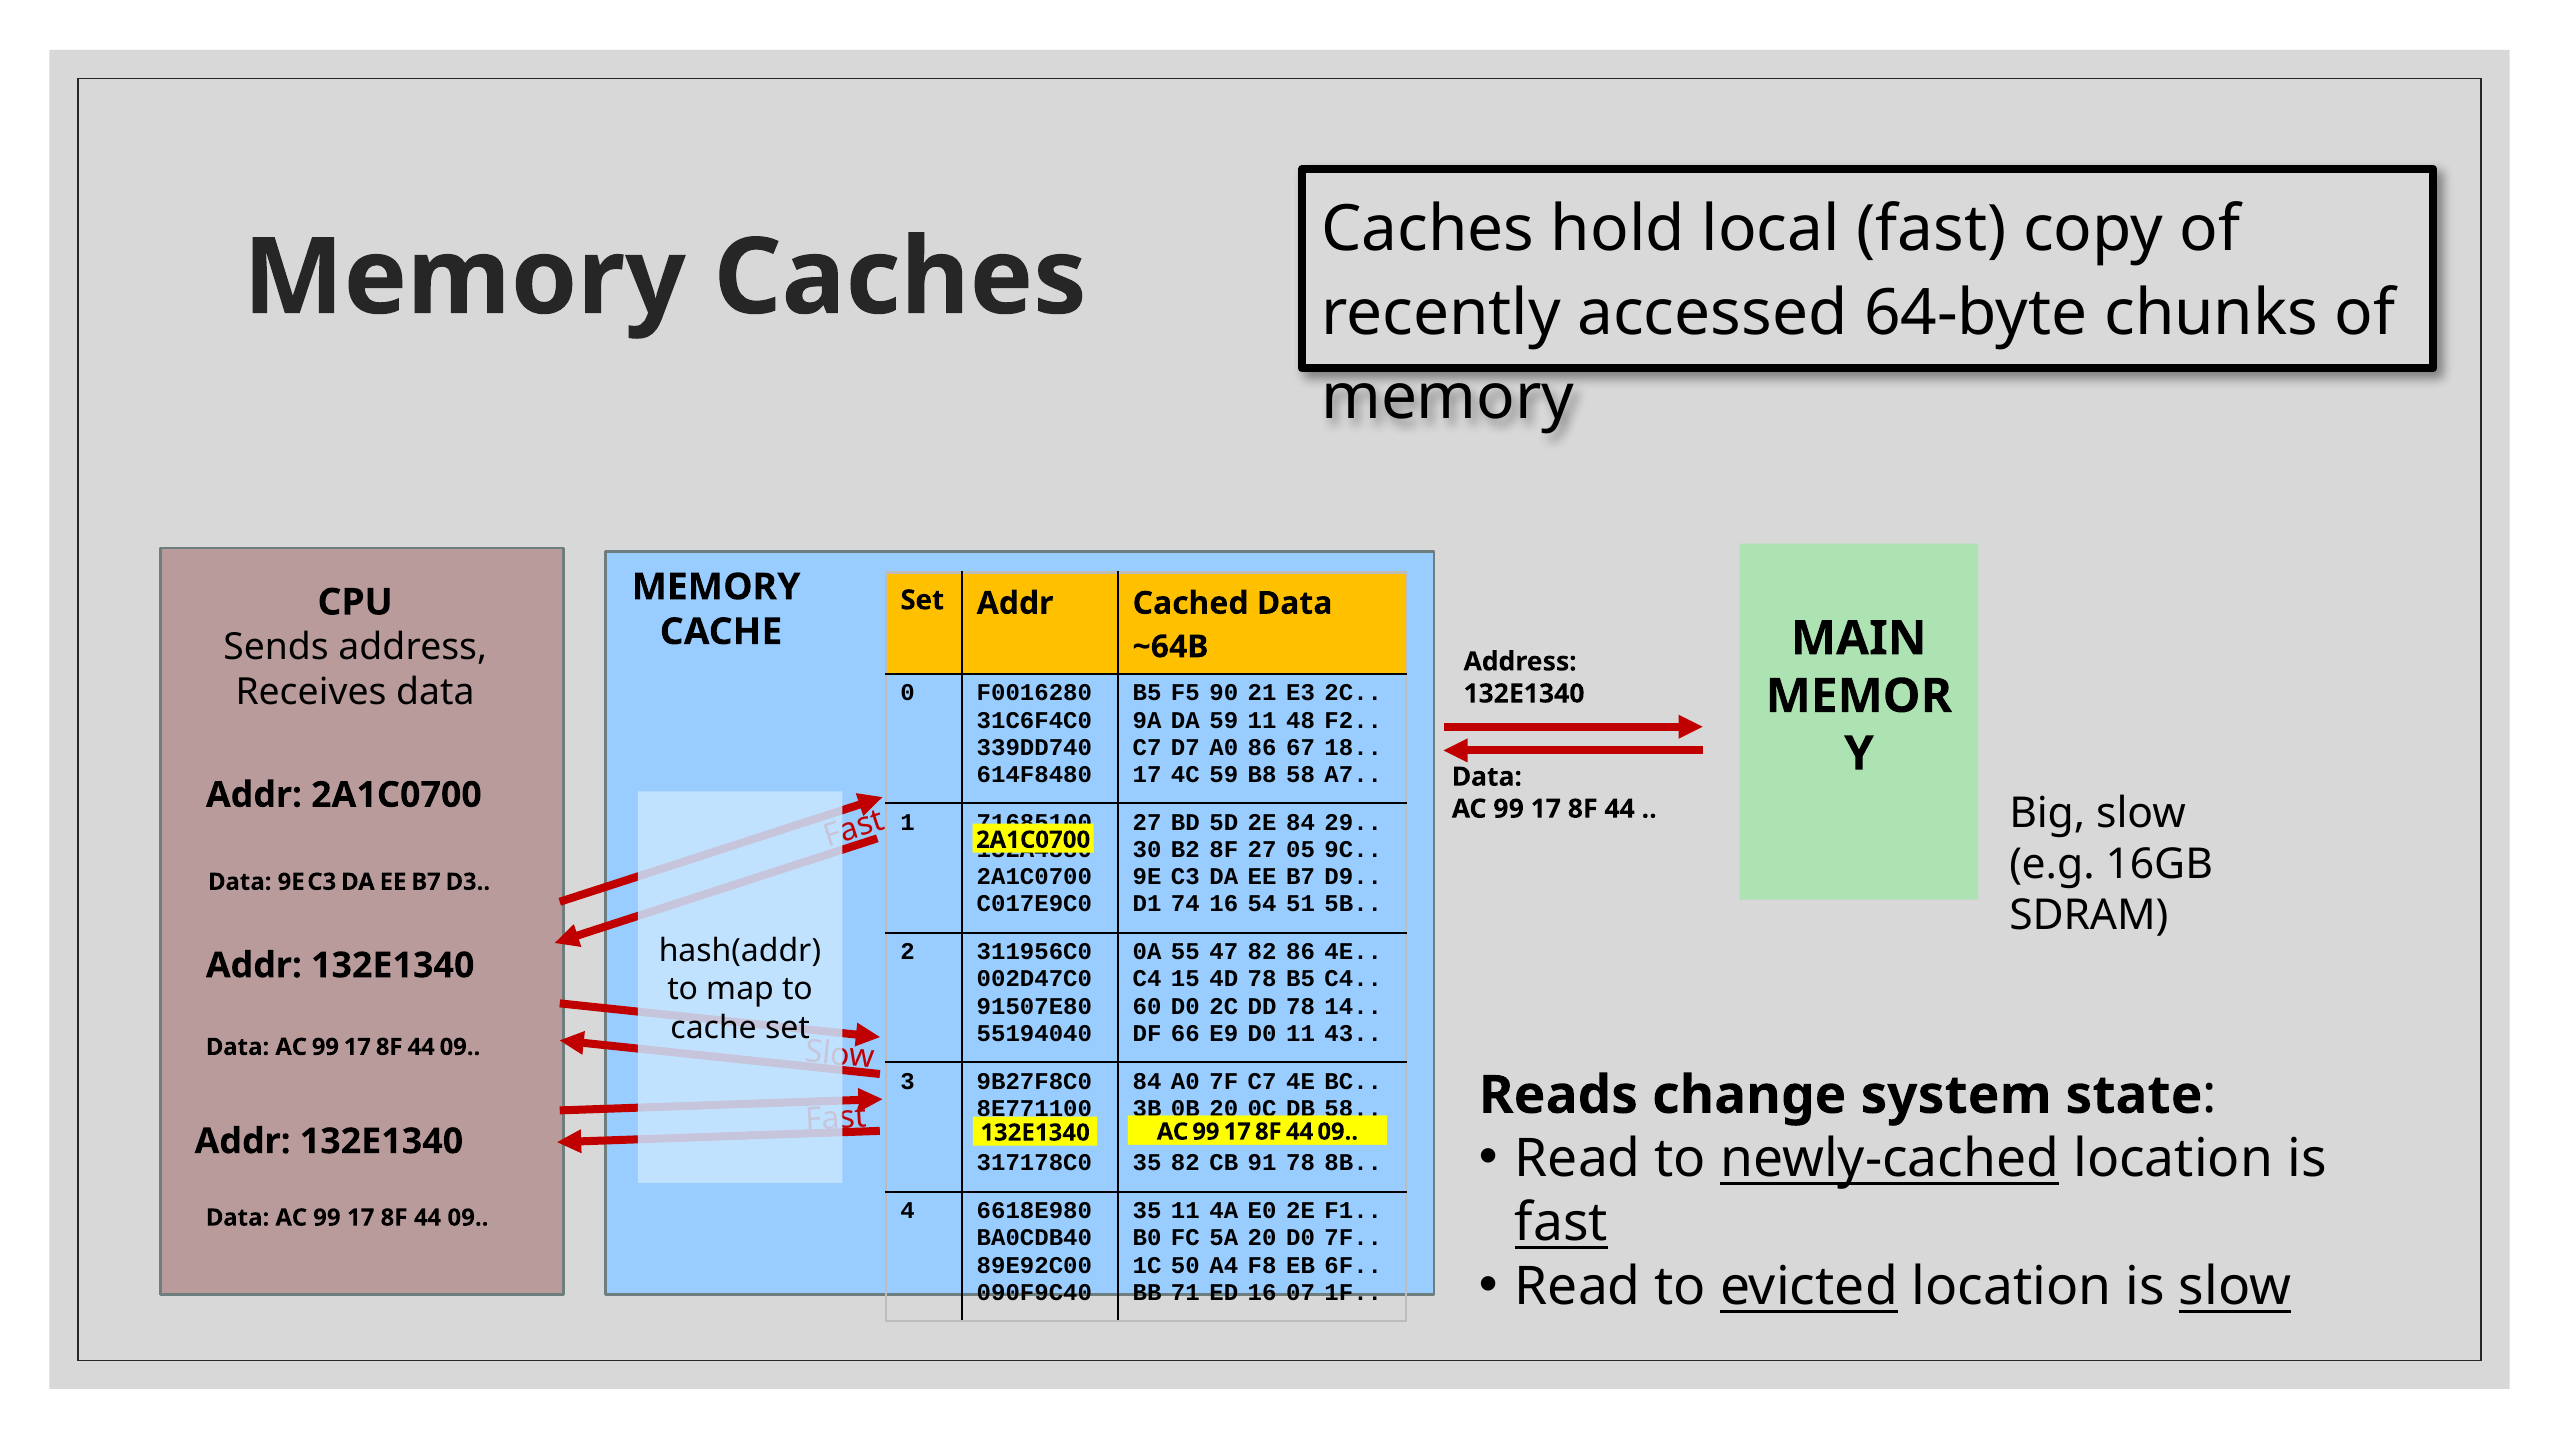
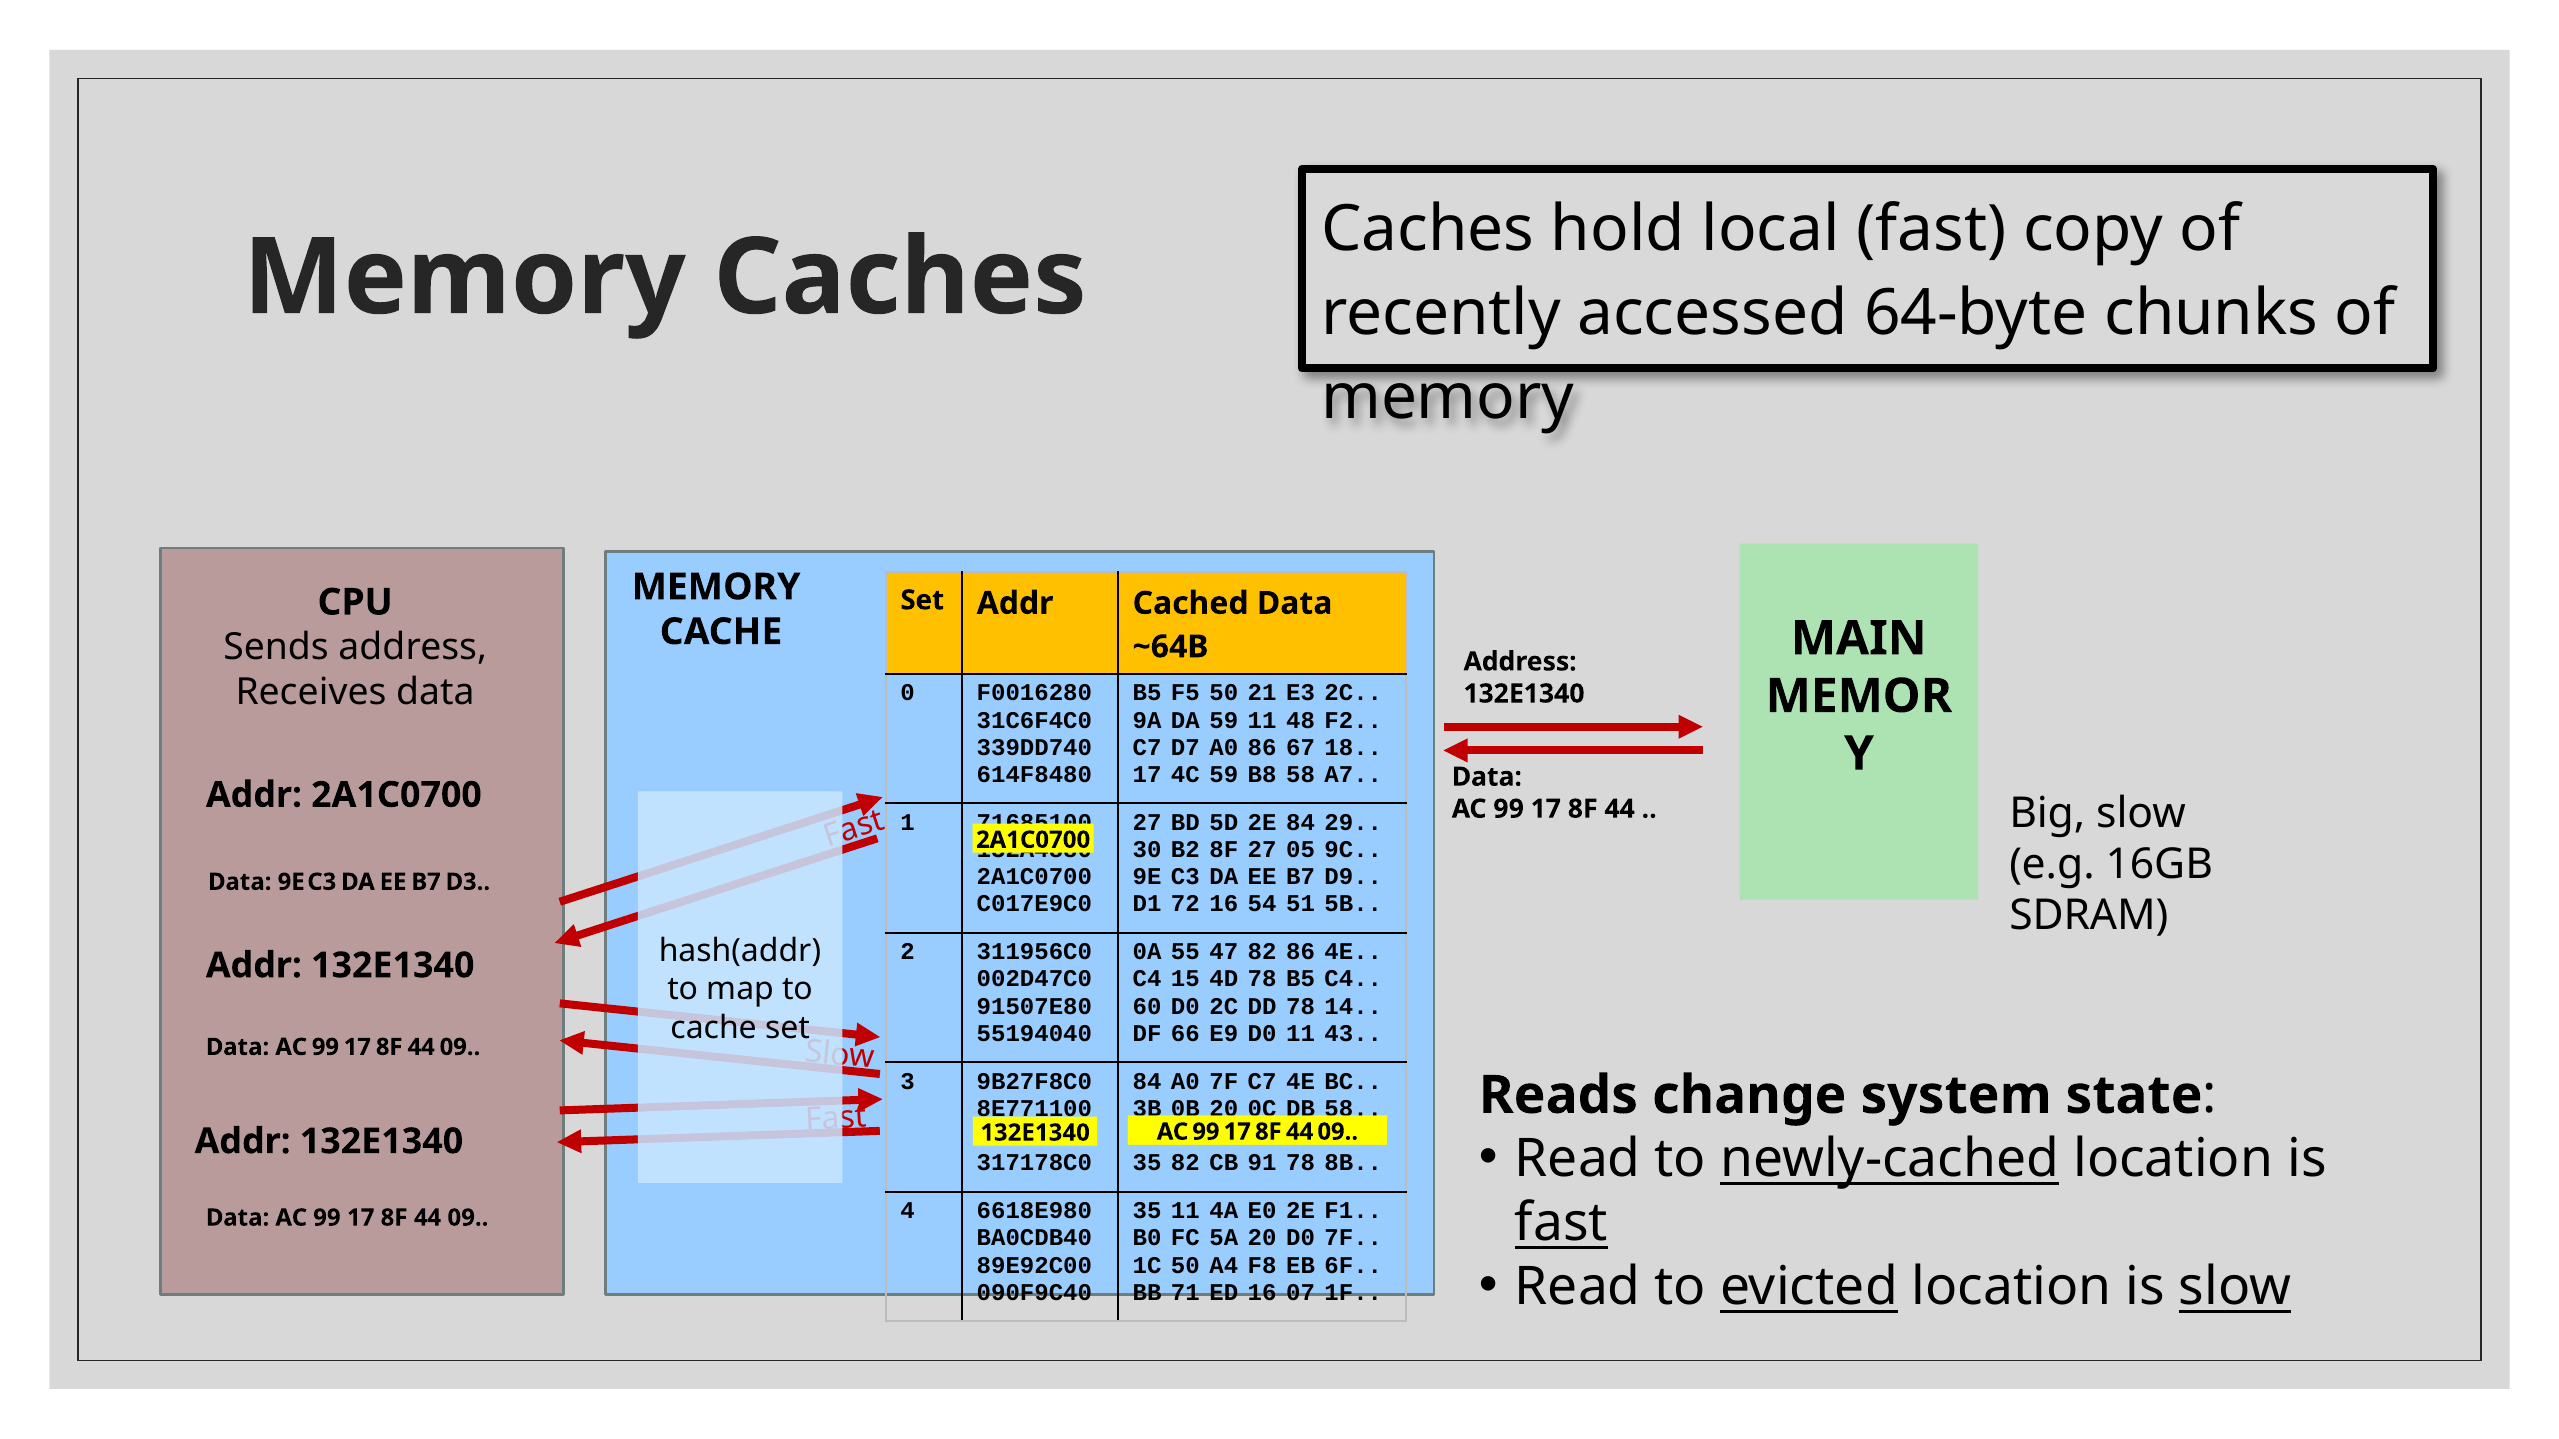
F5 90: 90 -> 50 (1224, 693)
D1 74: 74 -> 72 (1185, 904)
